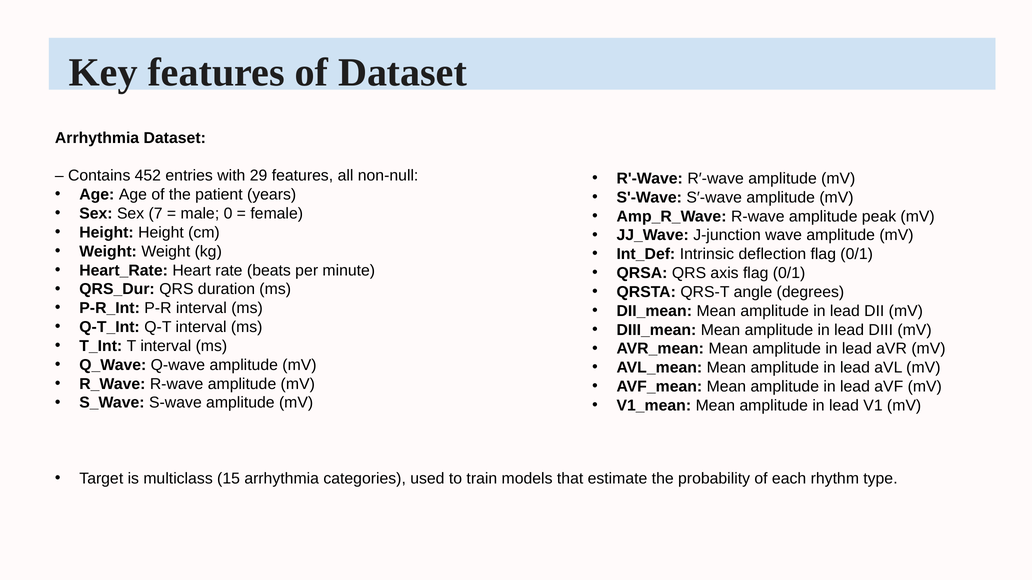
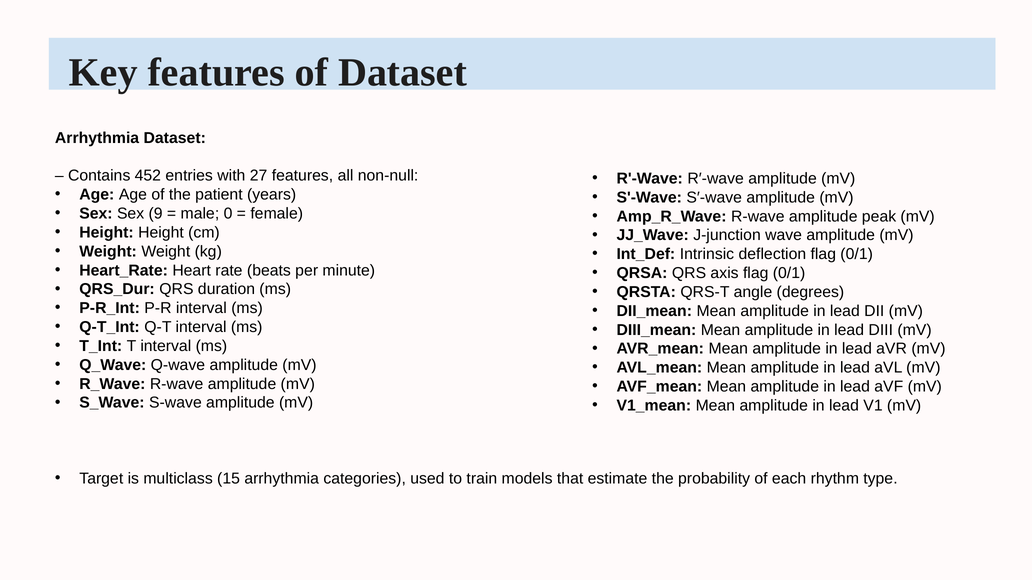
29: 29 -> 27 (259, 176)
7: 7 -> 9 (156, 214)
